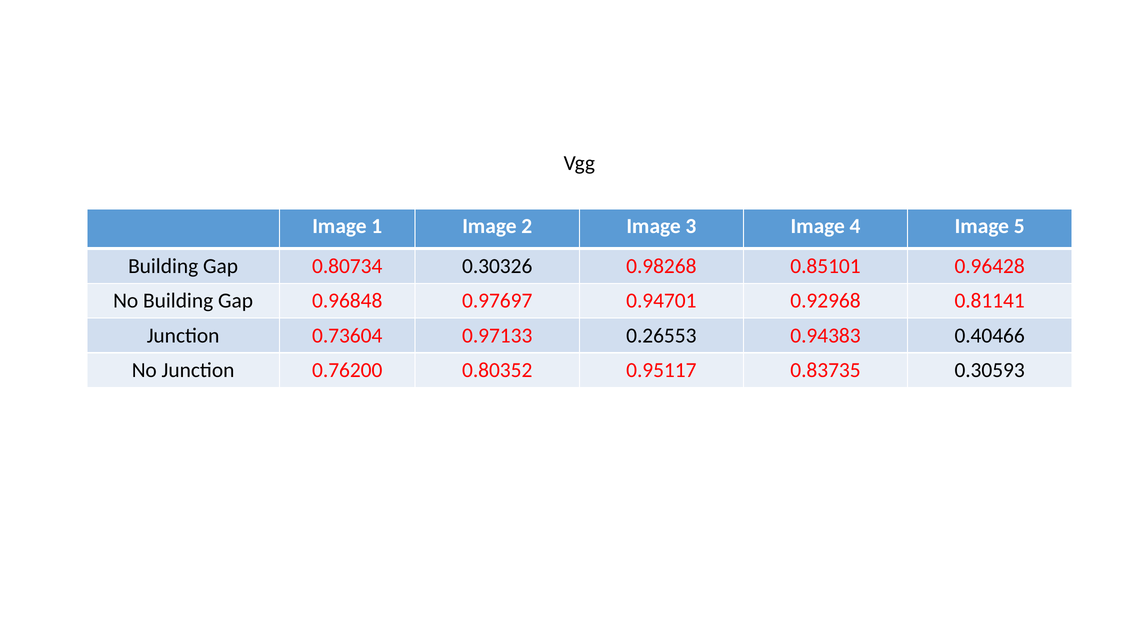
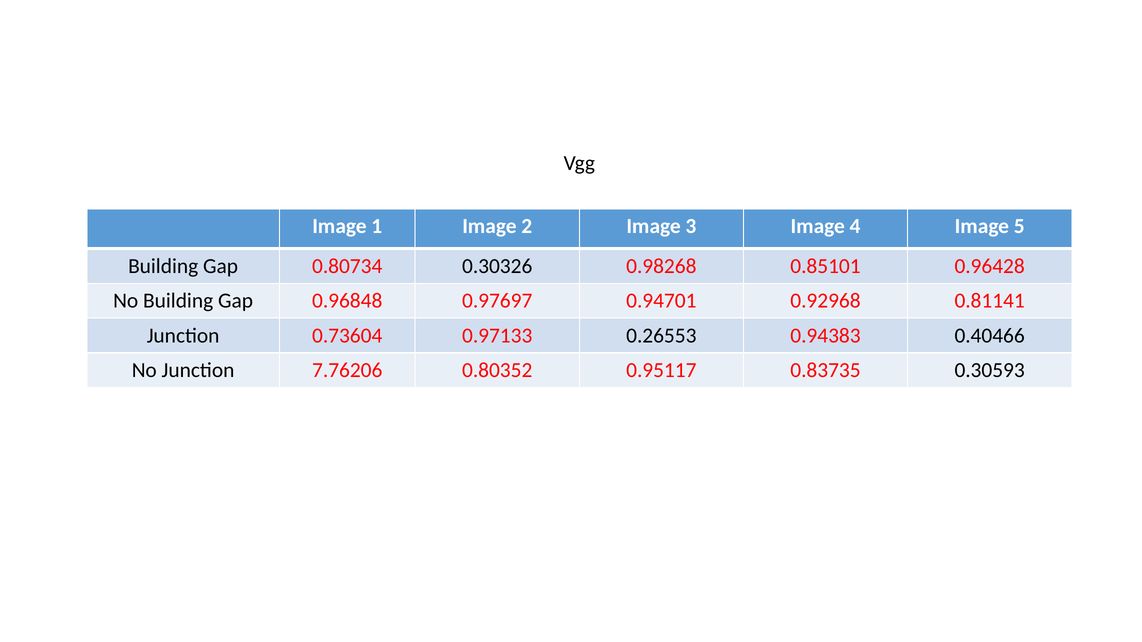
0.76200: 0.76200 -> 7.76206 (347, 371)
